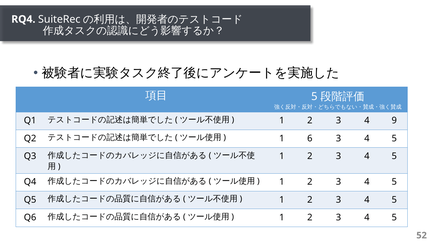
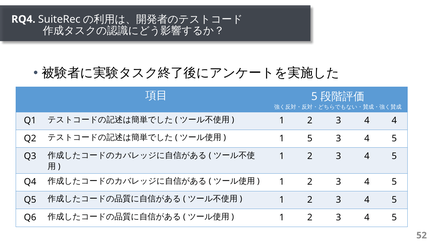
4 9: 9 -> 4 (394, 121)
1 6: 6 -> 5 (310, 138)
